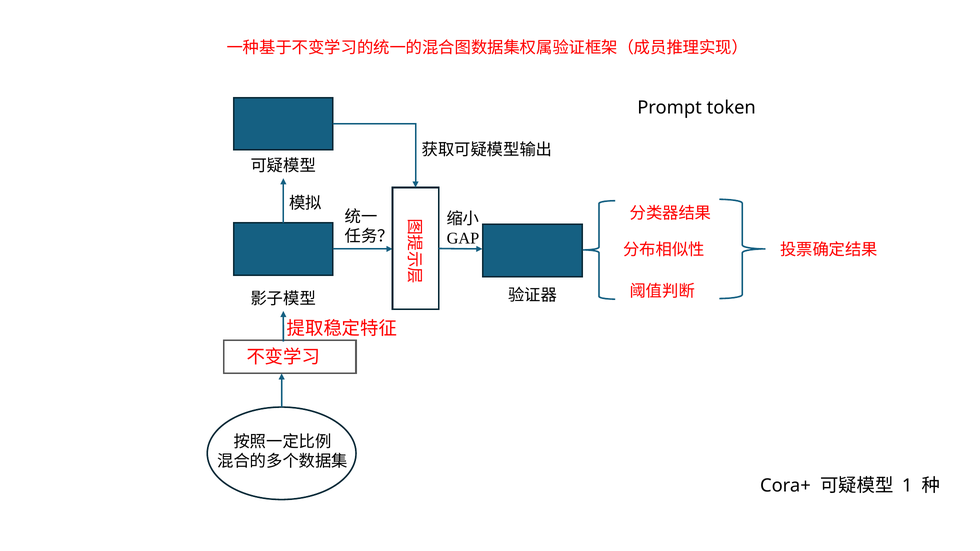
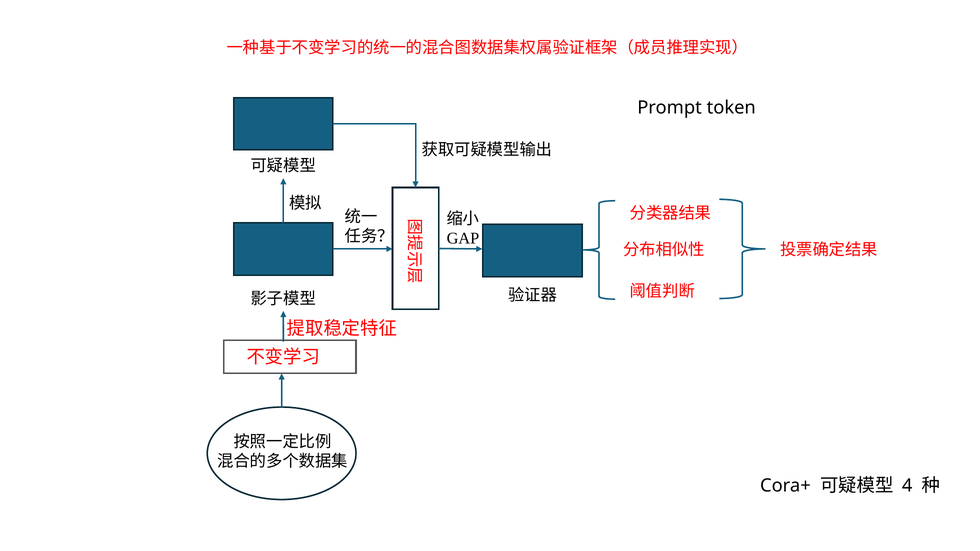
1: 1 -> 4 (907, 486)
